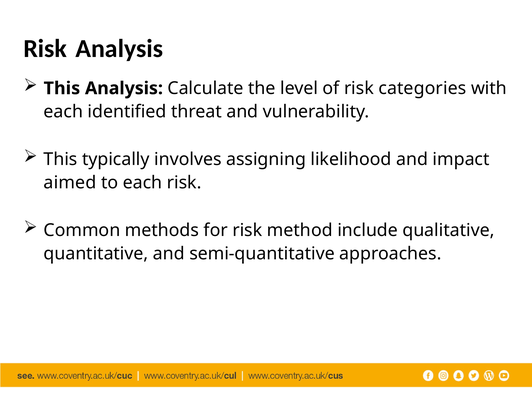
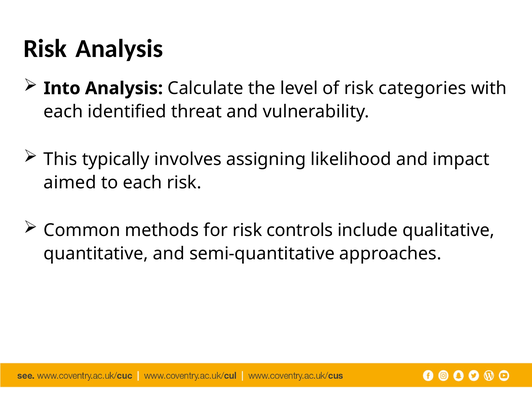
This: This -> Into (62, 88)
method: method -> controls (300, 230)
